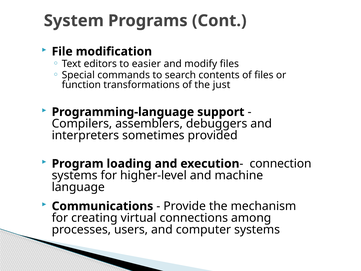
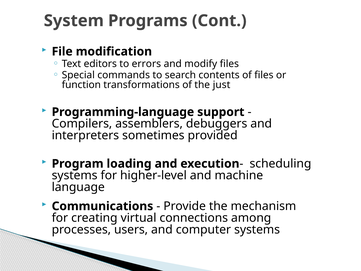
easier: easier -> errors (146, 64)
connection: connection -> scheduling (280, 164)
